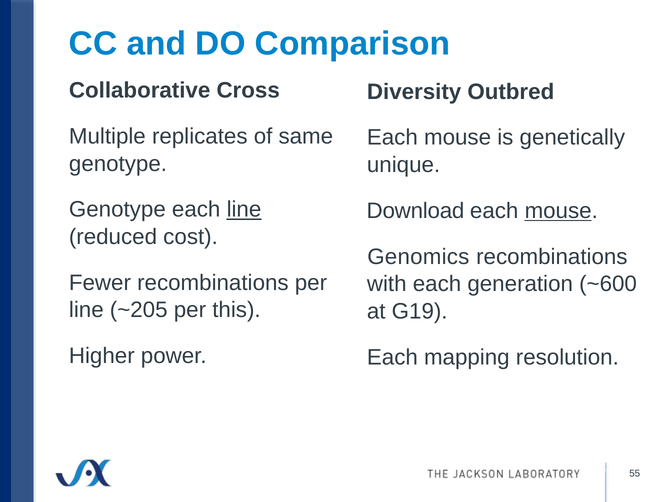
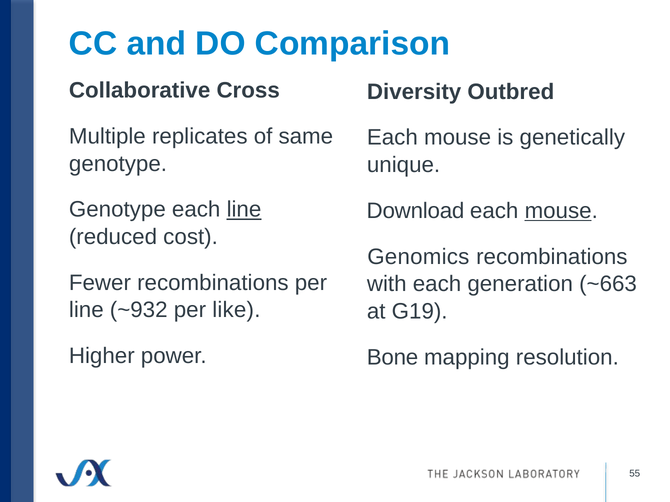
~600: ~600 -> ~663 (608, 284)
~205: ~205 -> ~932 (139, 310)
this: this -> like (236, 310)
Each: Each -> Bone (393, 358)
